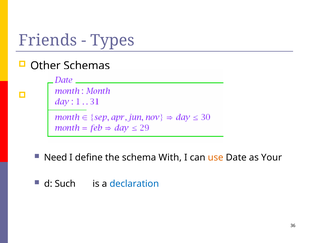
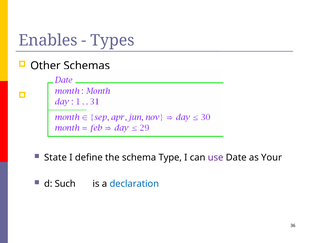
Friends: Friends -> Enables (48, 40)
Need: Need -> State (55, 157)
With: With -> Type (170, 157)
use colour: orange -> purple (216, 157)
